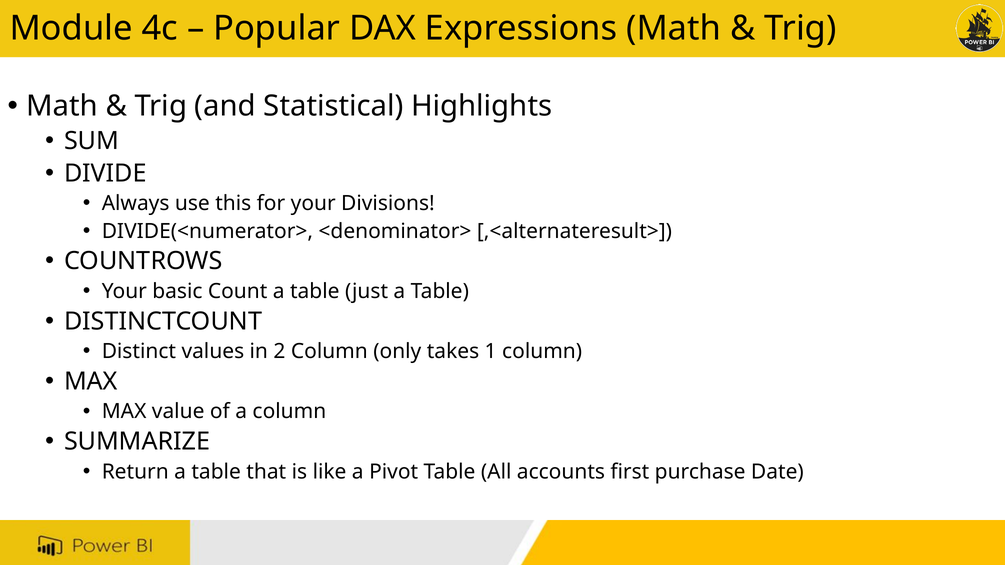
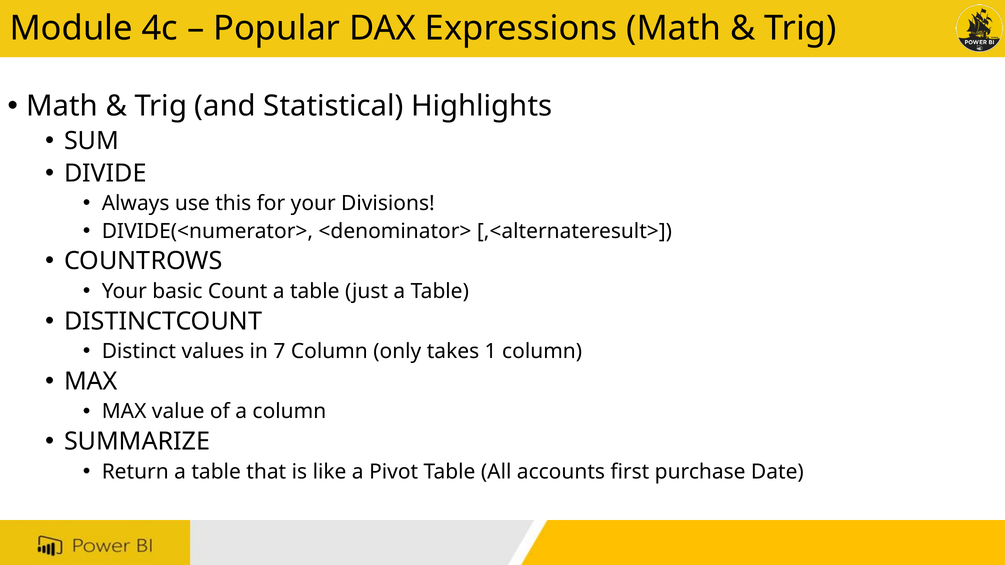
2: 2 -> 7 (279, 352)
